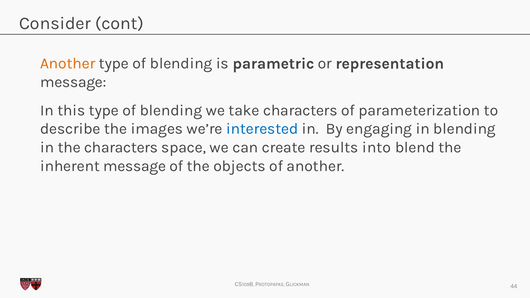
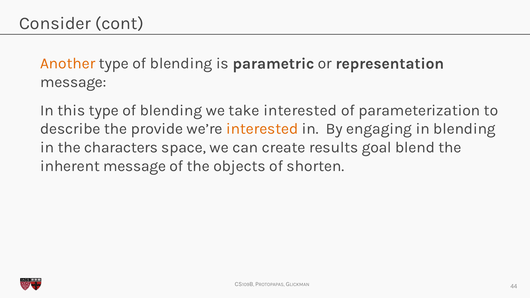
take characters: characters -> interested (300, 110)
images: images -> provide (157, 129)
interested colour: blue -> orange (262, 129)
into: into -> goal (377, 147)
of another: another -> shorten (315, 166)
